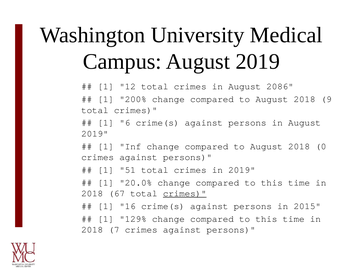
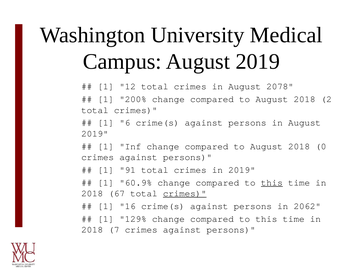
2086: 2086 -> 2078 (280, 87)
9: 9 -> 2 (326, 99)
51: 51 -> 91 (128, 170)
20.0%: 20.0% -> 60.9% (136, 183)
this underline: none -> present (272, 183)
2015: 2015 -> 2062 (307, 206)
